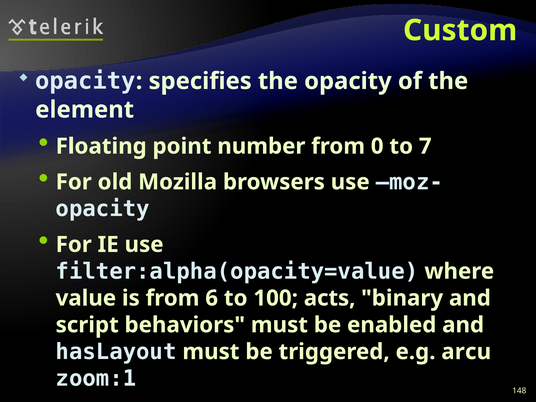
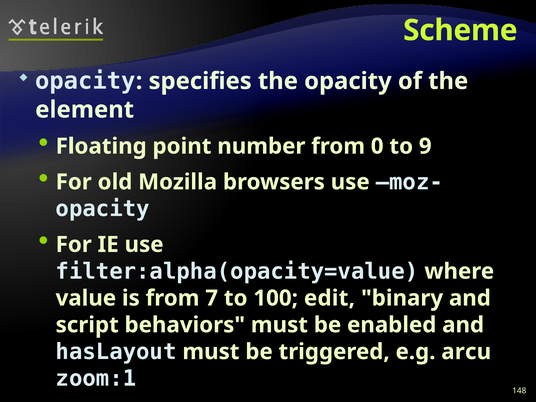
Custom: Custom -> Scheme (460, 30)
7: 7 -> 9 (425, 146)
6: 6 -> 7 (212, 298)
acts: acts -> edit (329, 298)
